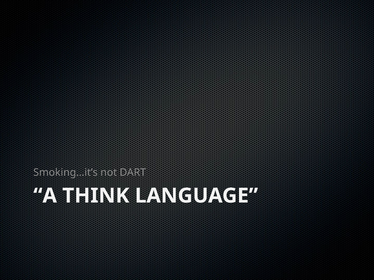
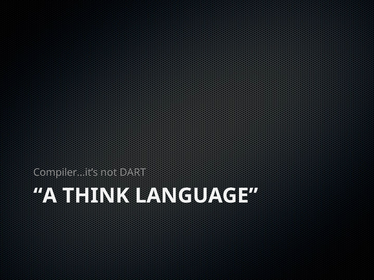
Smoking…it’s: Smoking…it’s -> Compiler…it’s (66, 173)
